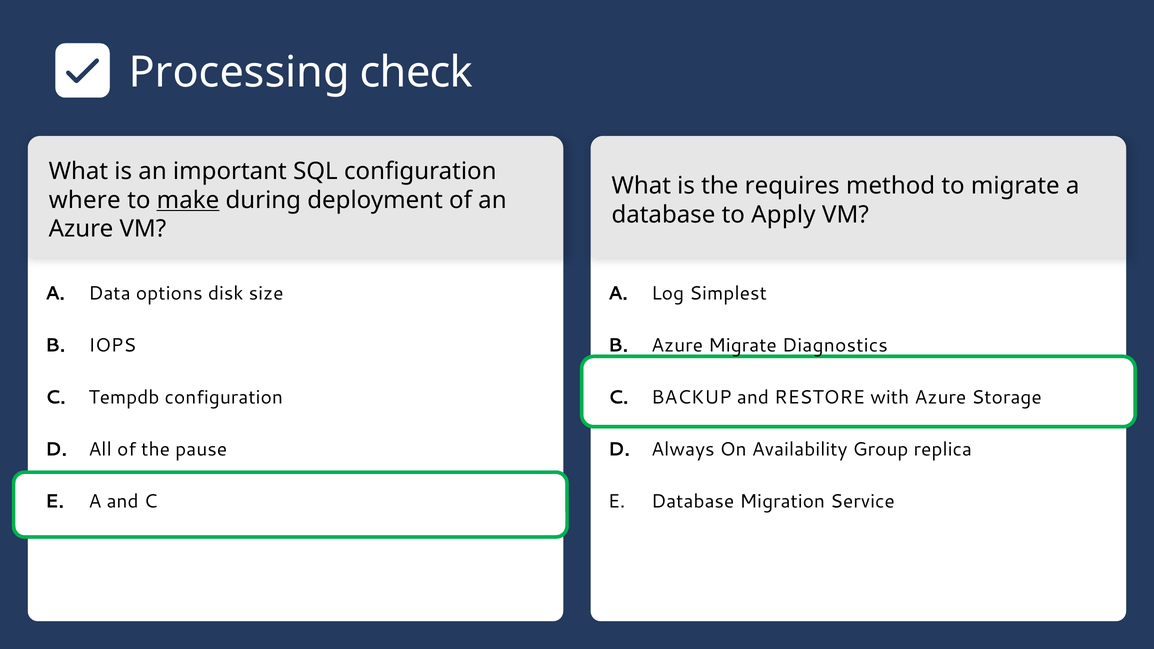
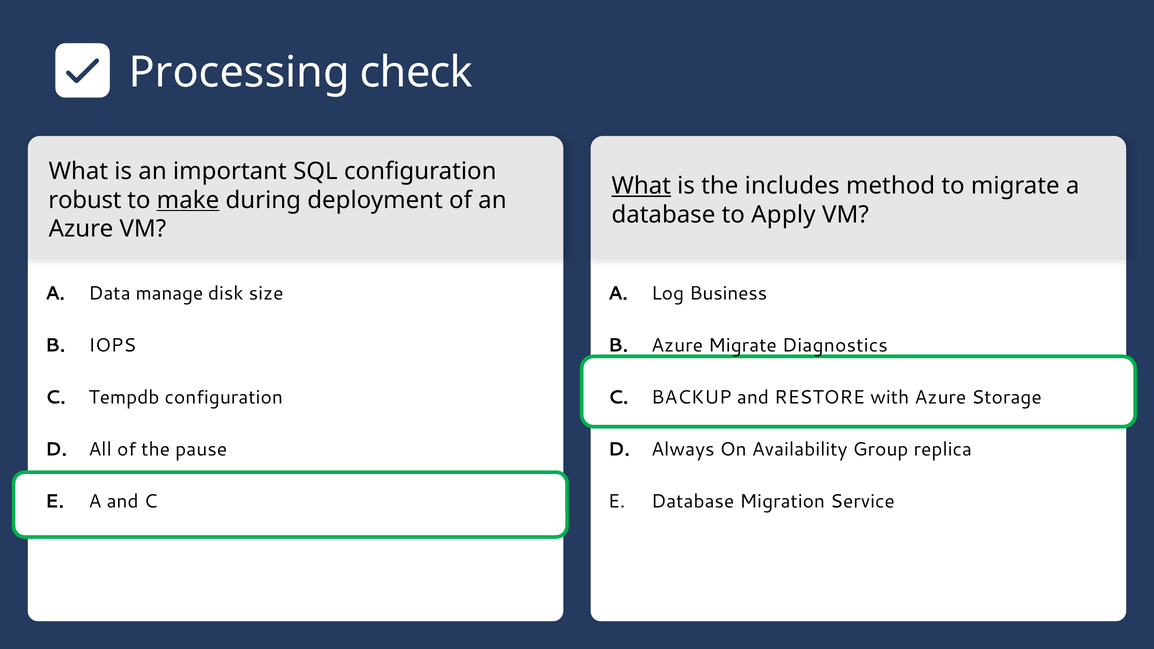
What underline: none -> present (641, 186)
requires: requires -> includes (792, 186)
where: where -> robust (85, 200)
options: options -> manage (169, 294)
Simplest: Simplest -> Business (728, 294)
